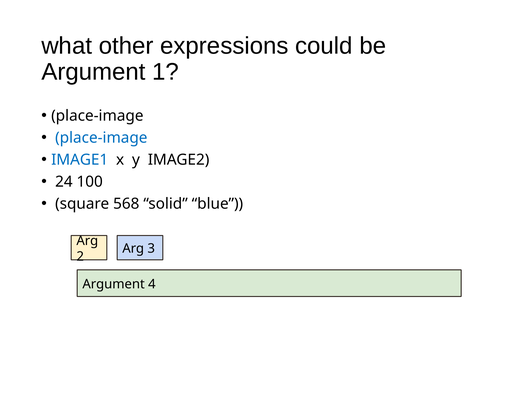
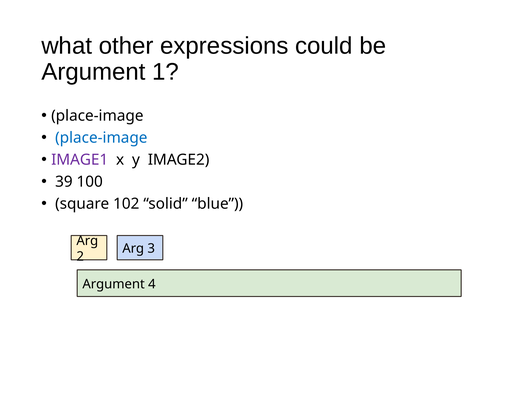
IMAGE1 colour: blue -> purple (80, 160)
24: 24 -> 39 (64, 182)
568: 568 -> 102 (126, 204)
